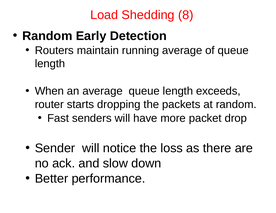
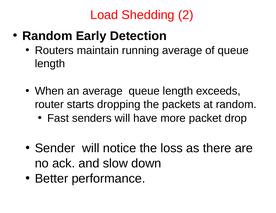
8: 8 -> 2 (186, 15)
